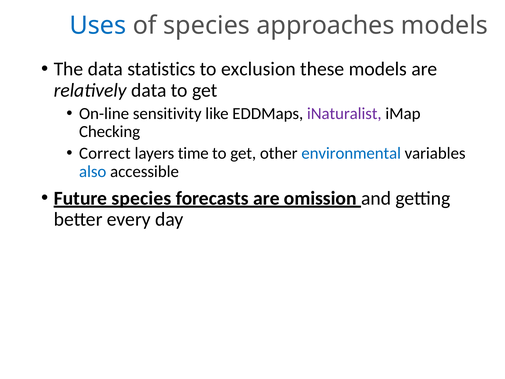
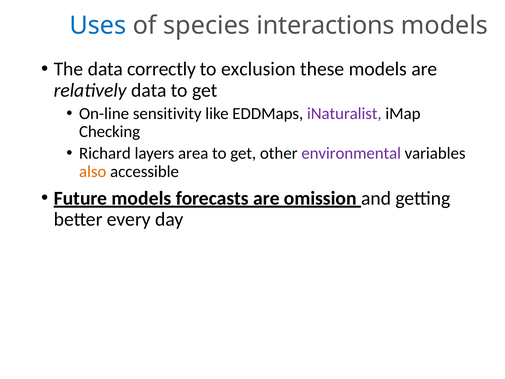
approaches: approaches -> interactions (326, 25)
statistics: statistics -> correctly (162, 69)
Correct: Correct -> Richard (105, 153)
time: time -> area (193, 153)
environmental colour: blue -> purple (351, 153)
also colour: blue -> orange (93, 171)
Future species: species -> models (141, 198)
